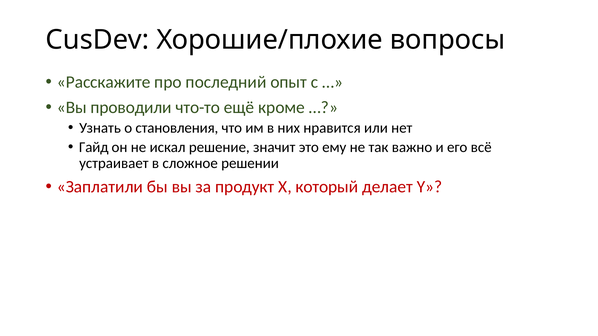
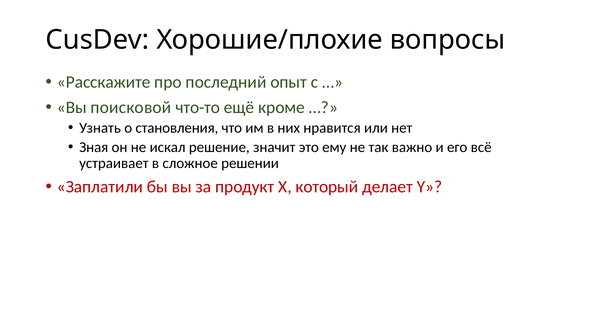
проводили: проводили -> поисковой (131, 107)
Гайд: Гайд -> Зная (94, 147)
